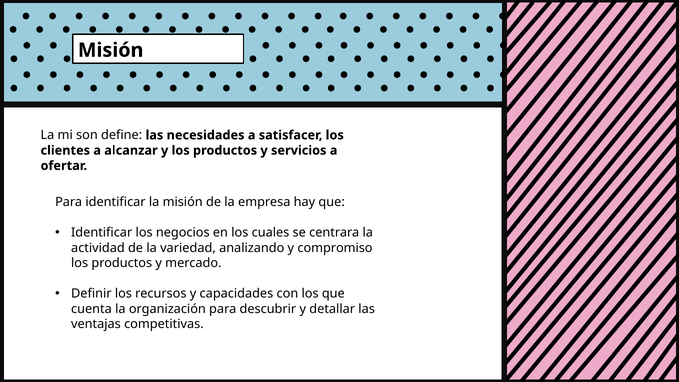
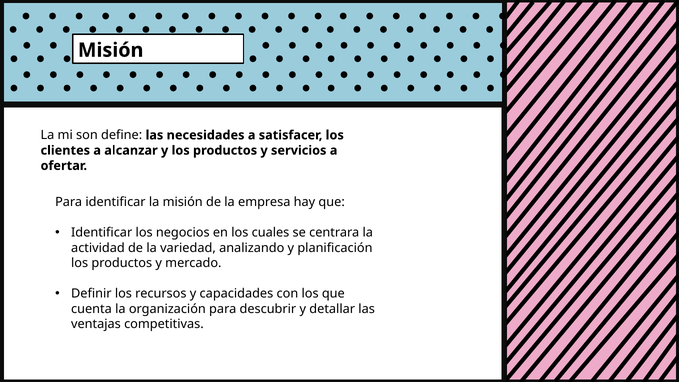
compromiso: compromiso -> planificación (335, 248)
